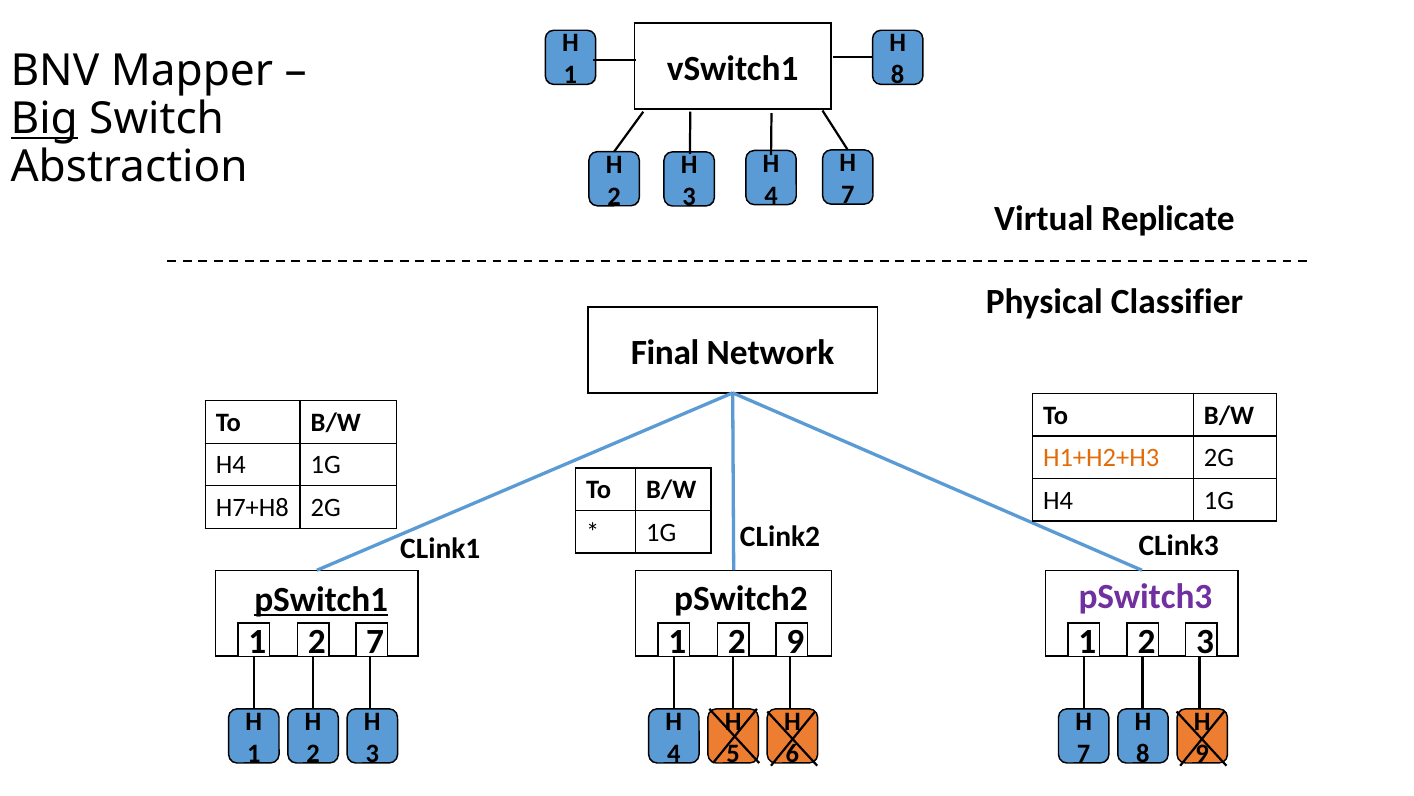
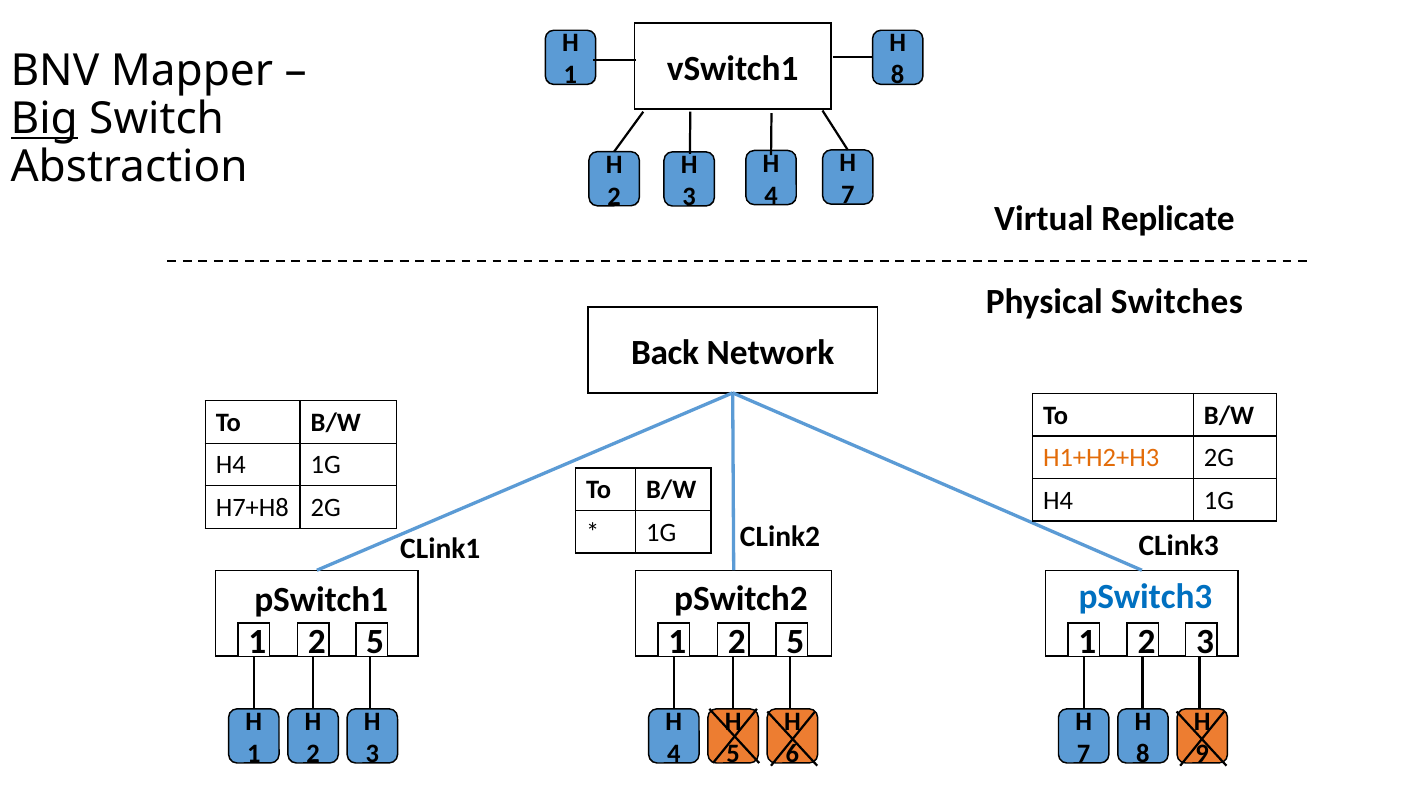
Classifier: Classifier -> Switches (1177, 302)
Final: Final -> Back (665, 352)
pSwitch3 colour: purple -> blue (1145, 596)
pSwitch1 underline: present -> none (321, 599)
7: 7 -> 5 (375, 642)
9: 9 -> 5 (795, 642)
